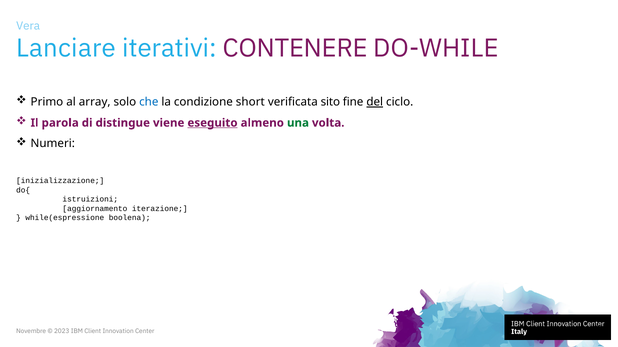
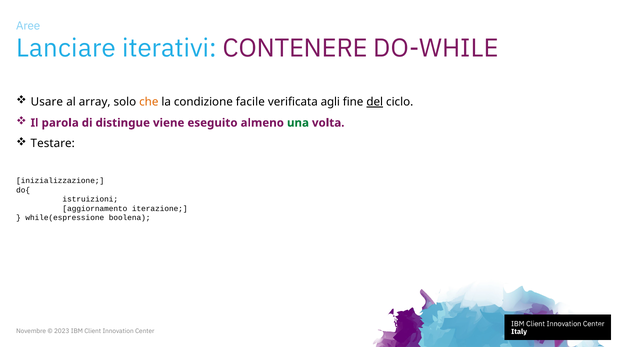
Vera: Vera -> Aree (28, 26)
Primo: Primo -> Usare (47, 102)
che colour: blue -> orange (149, 102)
short: short -> facile (250, 102)
sito: sito -> agli (330, 102)
eseguito underline: present -> none (212, 123)
Numeri: Numeri -> Testare (53, 144)
